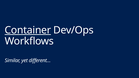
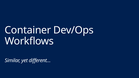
Container underline: present -> none (28, 30)
